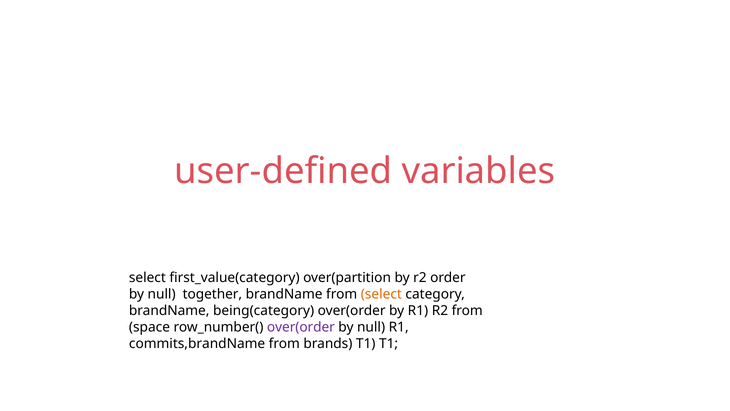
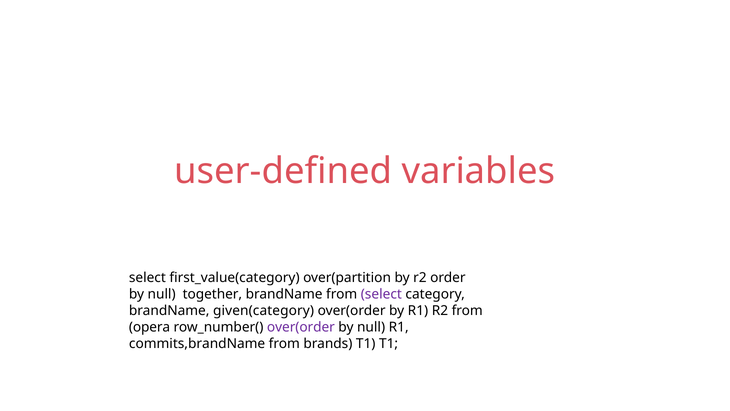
select colour: orange -> purple (381, 294)
being(category: being(category -> given(category (264, 310)
space: space -> opera (150, 327)
